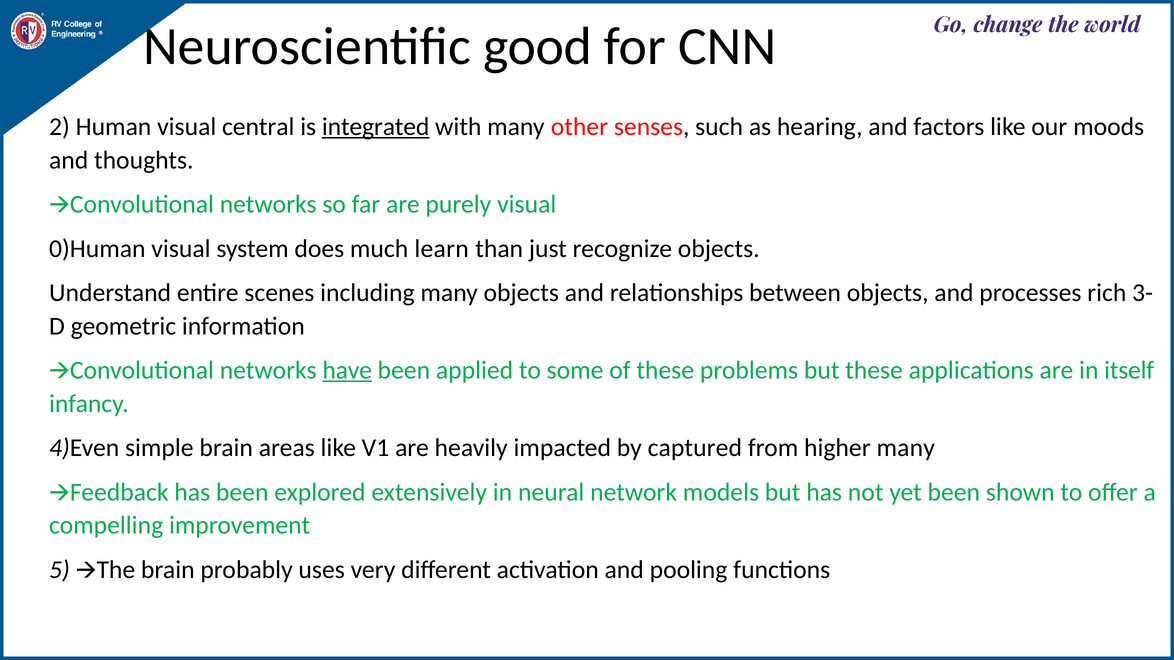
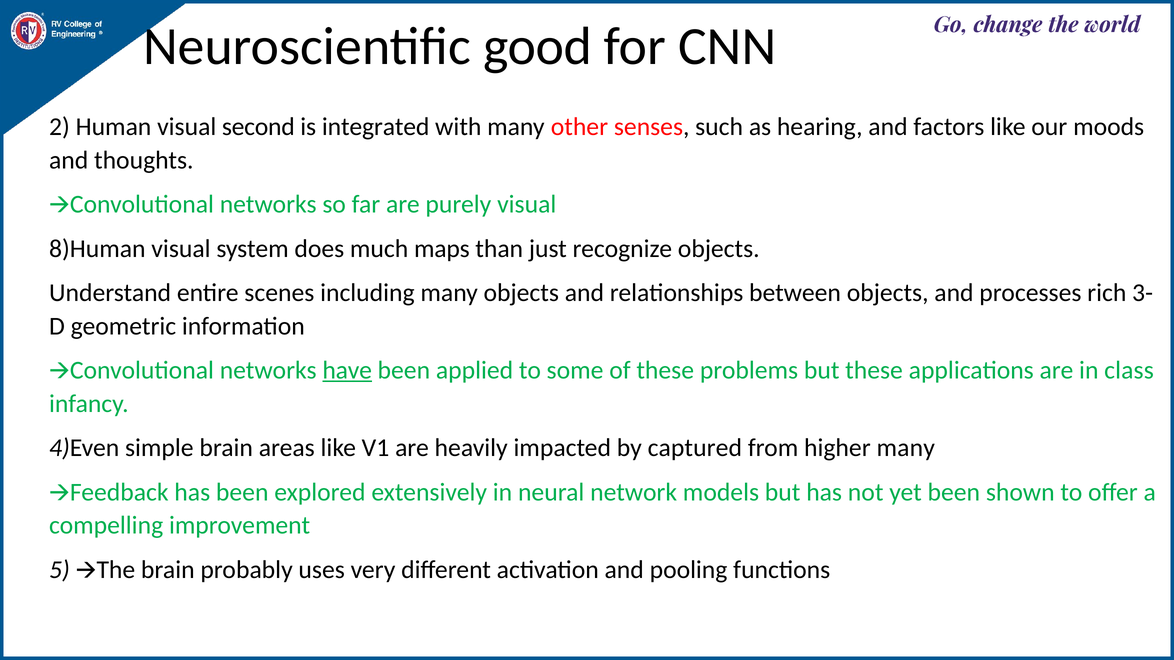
central: central -> second (258, 127)
integrated underline: present -> none (376, 127)
0)Human: 0)Human -> 8)Human (97, 249)
learn: learn -> maps (442, 249)
itself: itself -> class (1129, 371)
